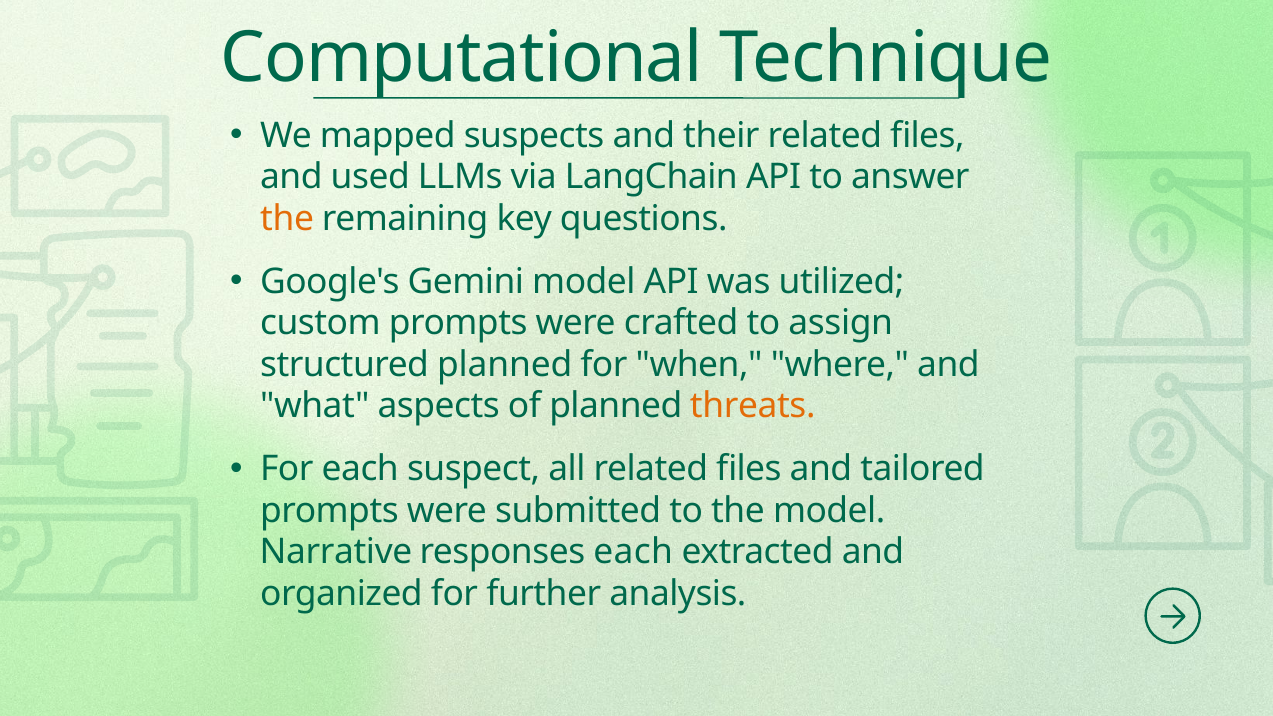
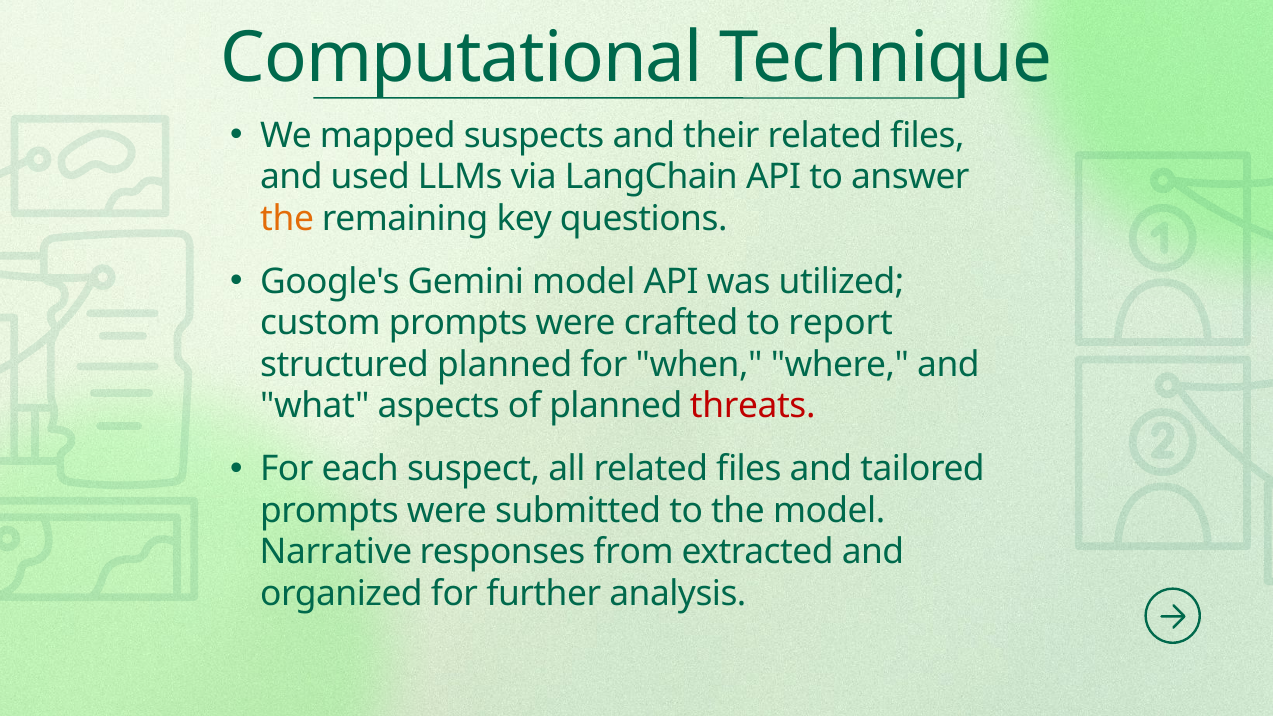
assign: assign -> report (841, 323)
threats colour: orange -> red (753, 406)
responses each: each -> from (634, 552)
